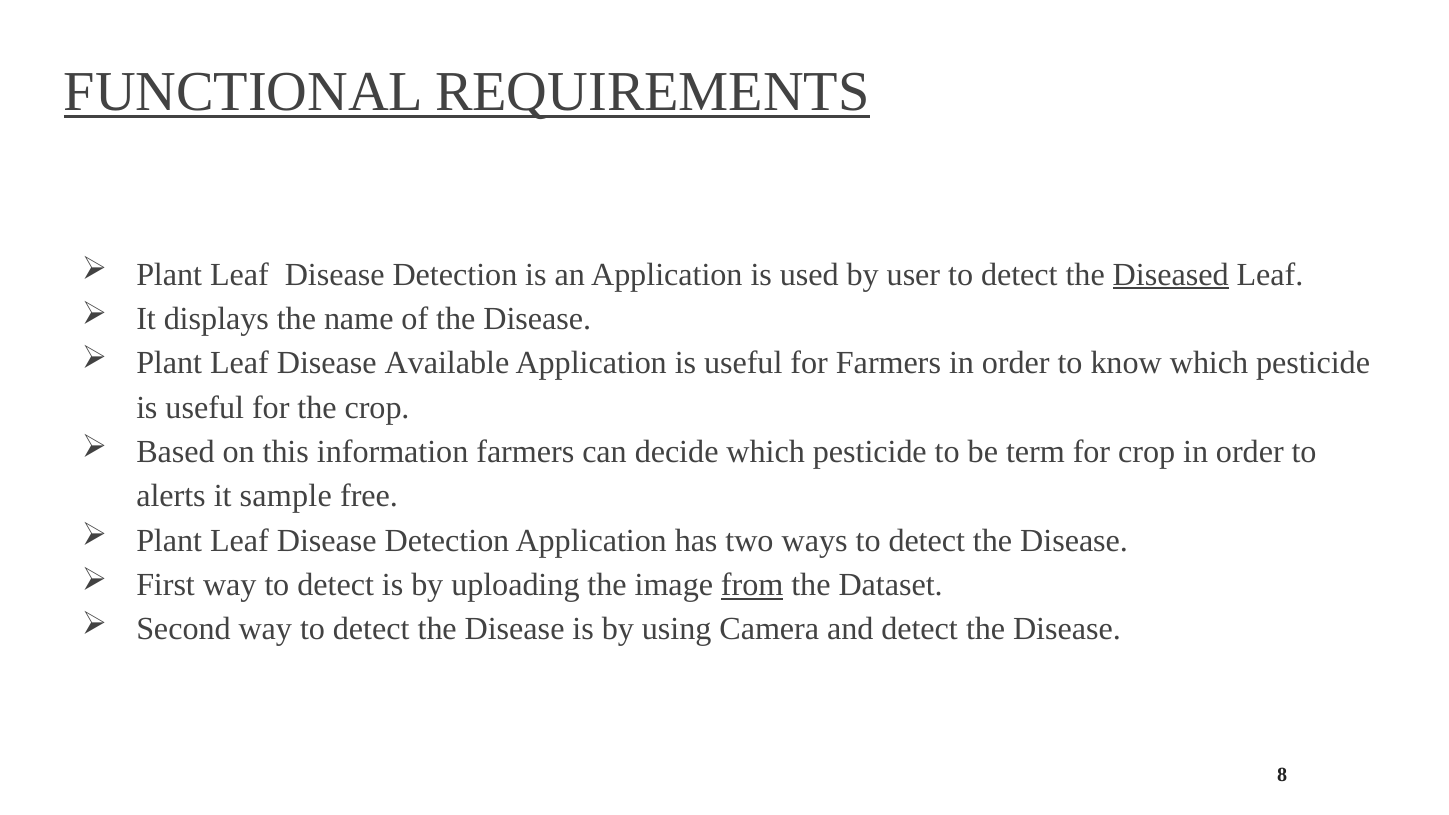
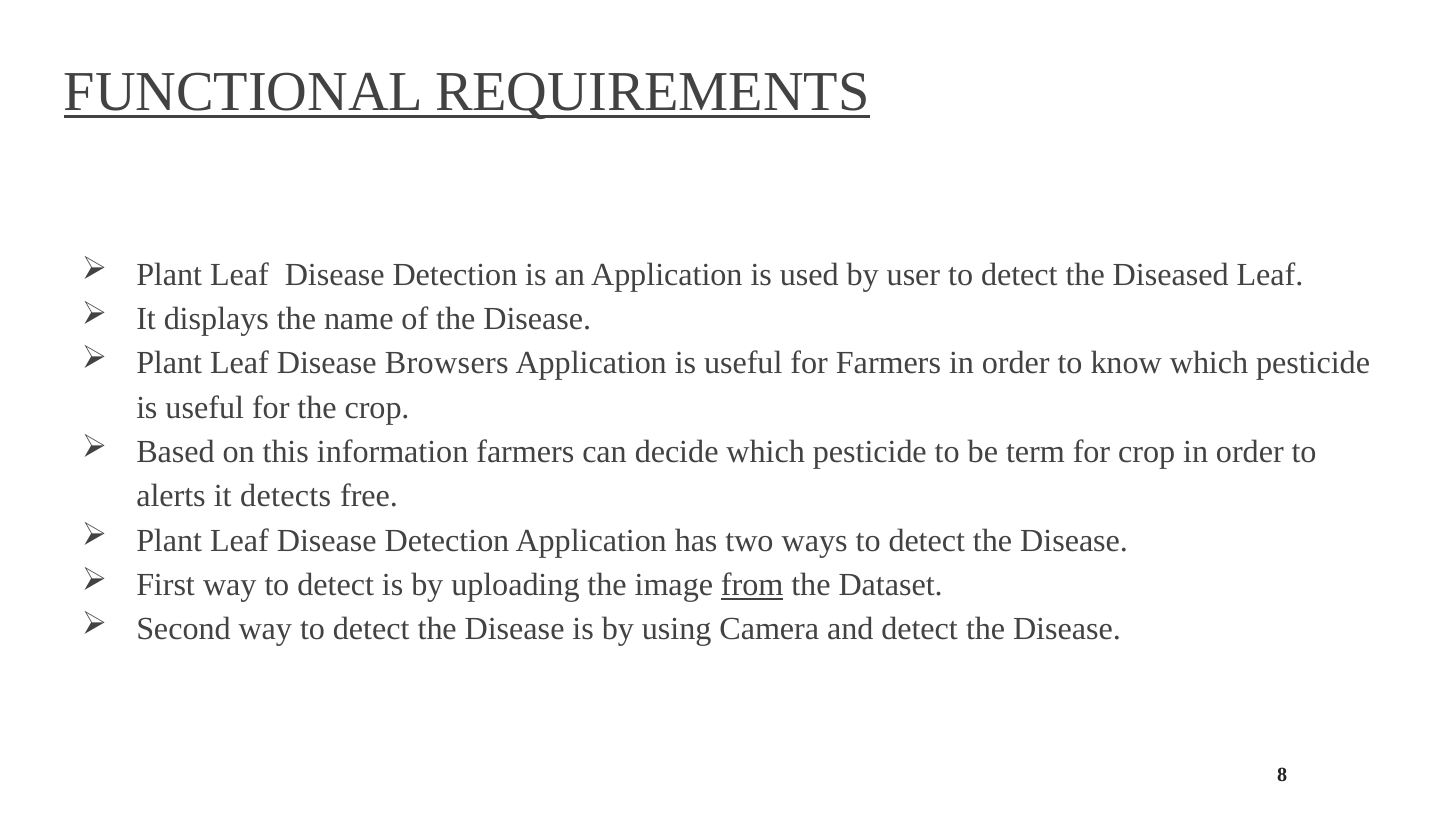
Diseased underline: present -> none (1171, 275)
Available: Available -> Browsers (447, 363)
sample: sample -> detects (286, 496)
